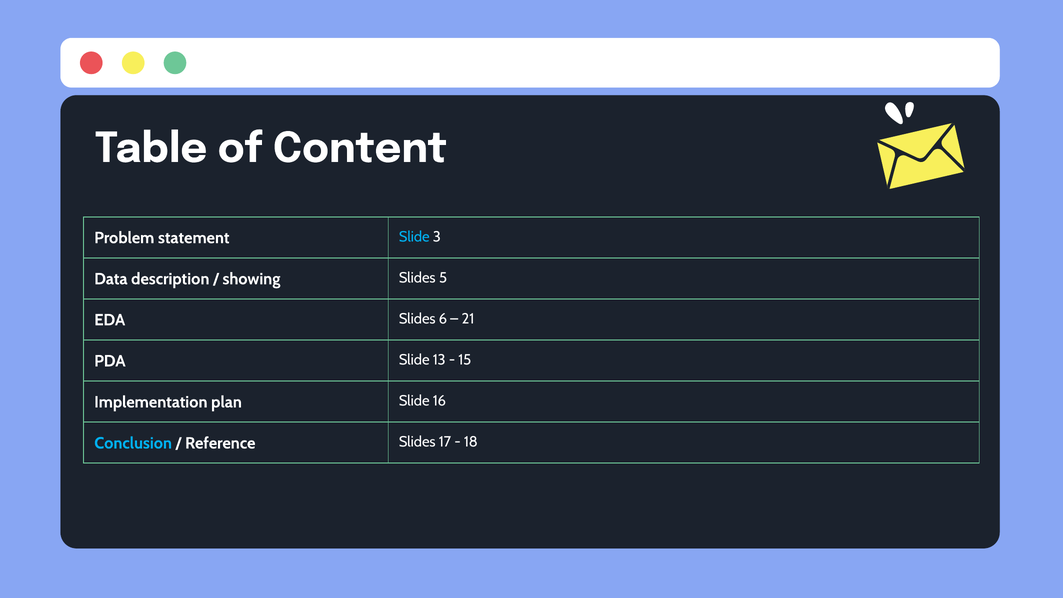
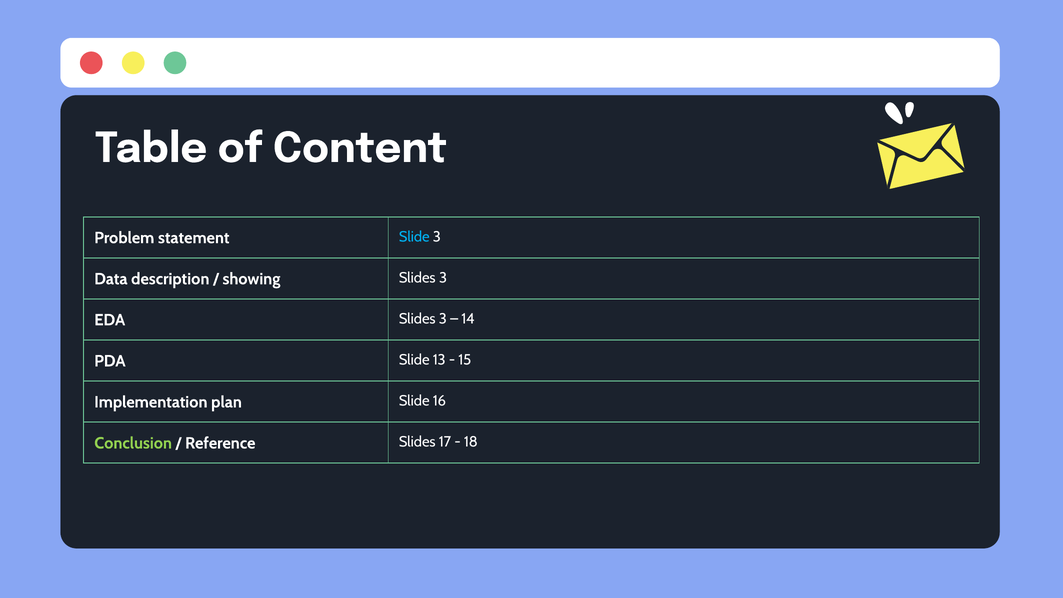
showing Slides 5: 5 -> 3 (443, 278)
EDA Slides 6: 6 -> 3 (443, 319)
21: 21 -> 14 (468, 319)
Conclusion colour: light blue -> light green (133, 443)
